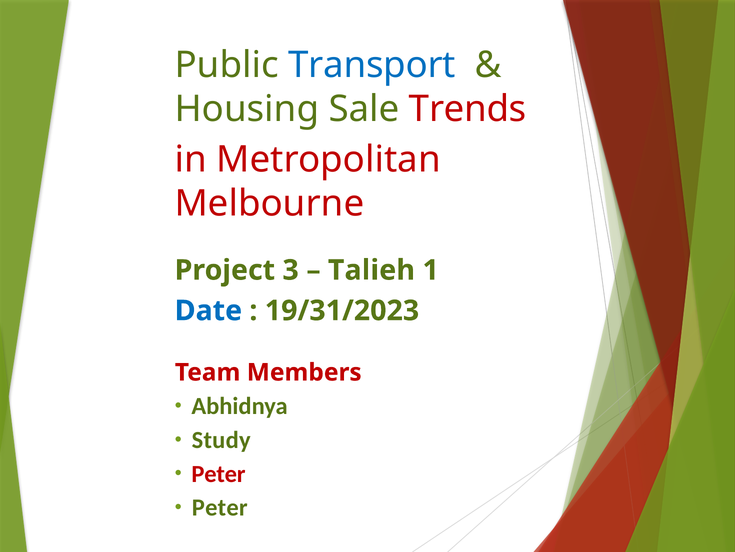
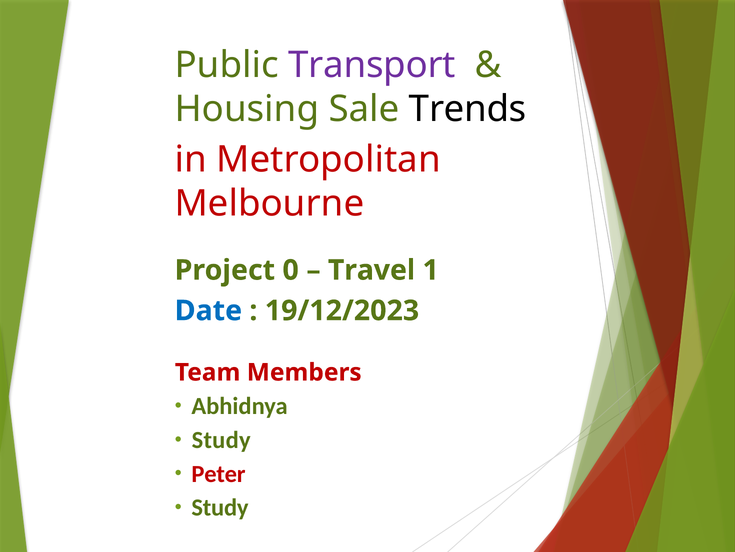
Transport colour: blue -> purple (372, 65)
Trends colour: red -> black (468, 109)
3: 3 -> 0 (291, 270)
Talieh: Talieh -> Travel (372, 270)
19/31/2023: 19/31/2023 -> 19/12/2023 (342, 310)
Peter: Peter -> Study (220, 507)
